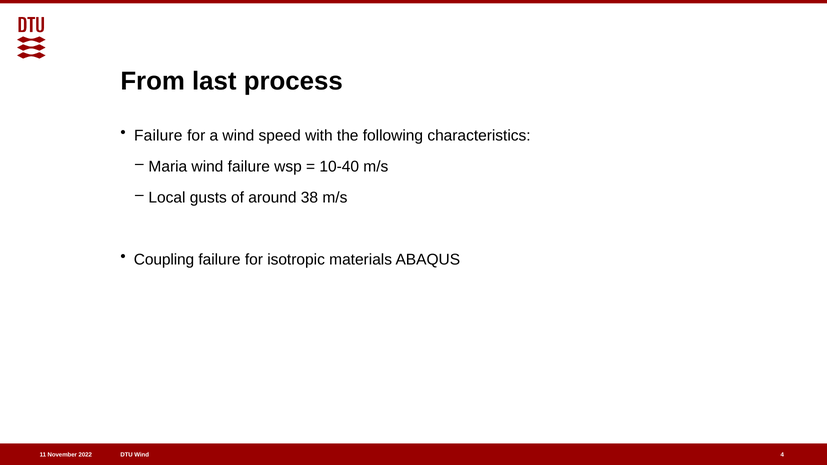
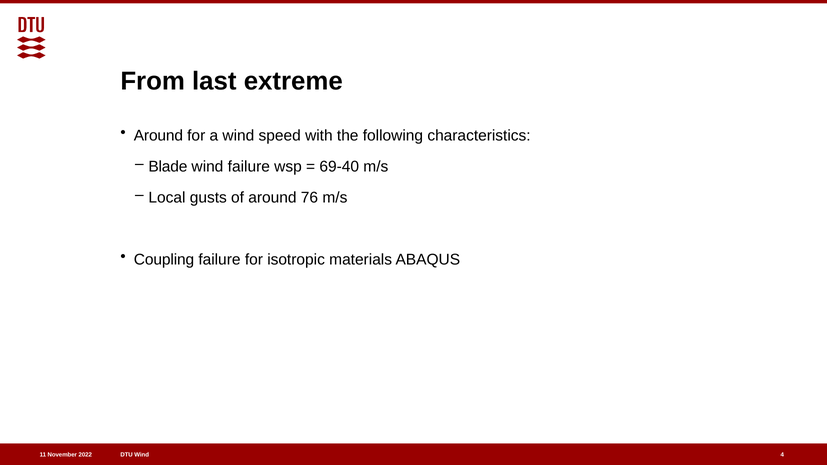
process: process -> extreme (293, 81)
Failure: Failure -> Around (158, 135)
Maria: Maria -> Blade (168, 166)
10-40: 10-40 -> 69-40 (339, 166)
38: 38 -> 76 (309, 197)
